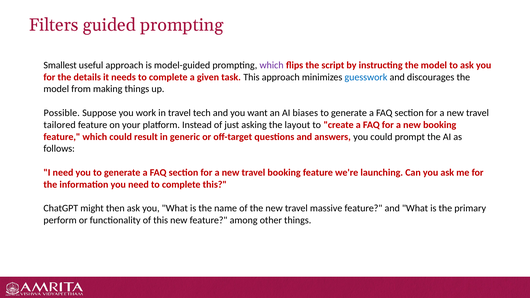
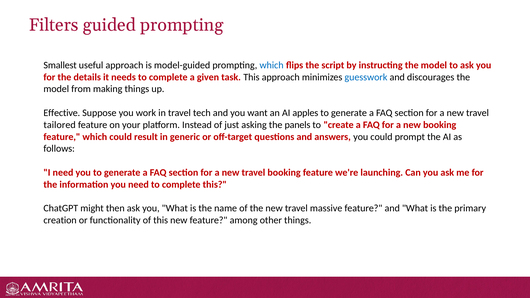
which colour: purple -> blue (272, 65)
Possible: Possible -> Effective (62, 113)
biases: biases -> apples (305, 113)
layout: layout -> panels (297, 125)
perform: perform -> creation (60, 220)
